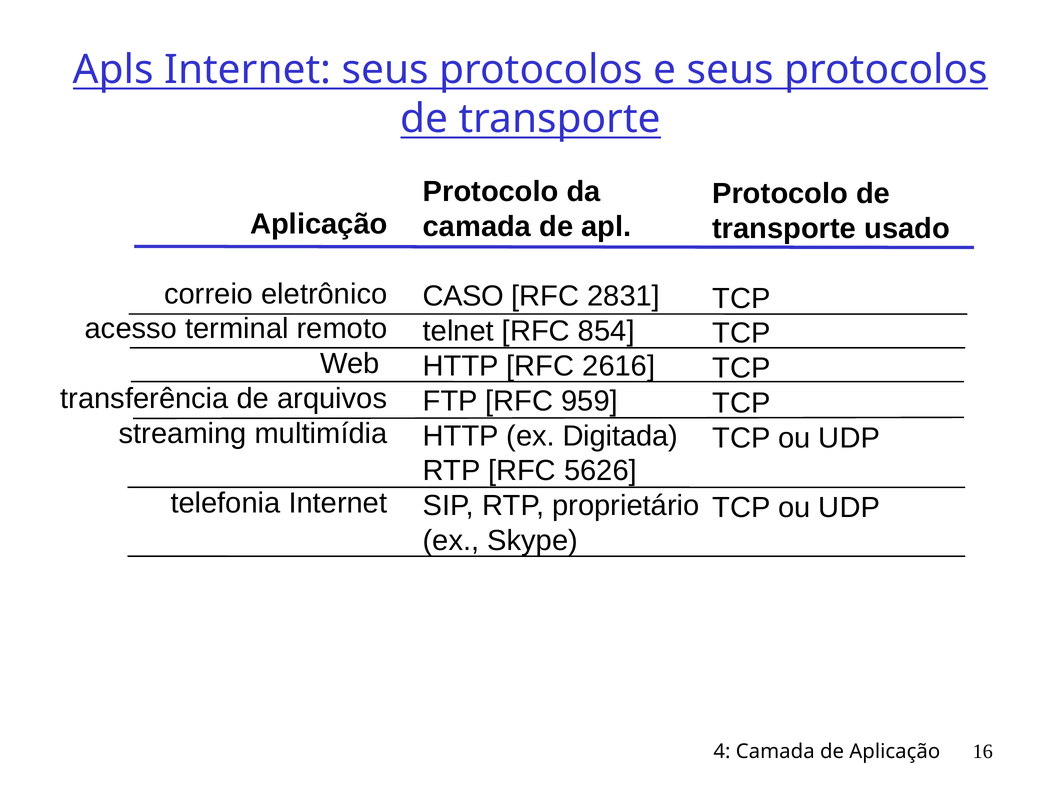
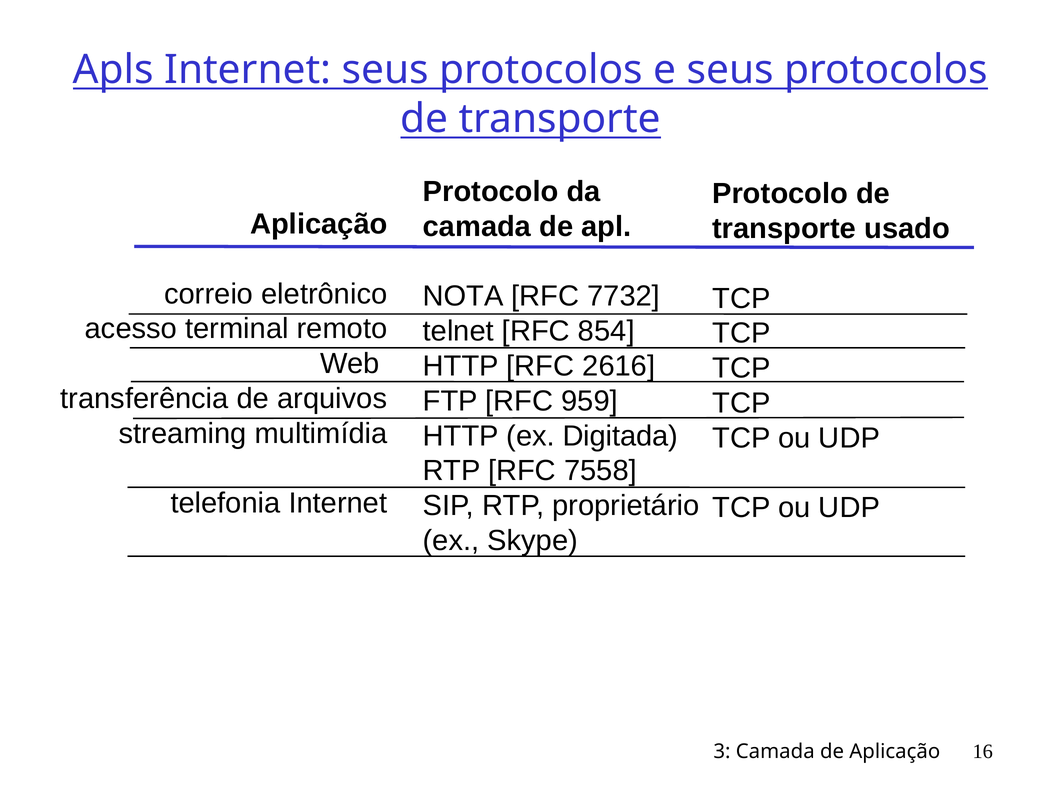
CASO: CASO -> NOTA (463, 296)
2831: 2831 -> 7732 (624, 296)
5626: 5626 -> 7558 (600, 471)
4: 4 -> 3 (722, 752)
